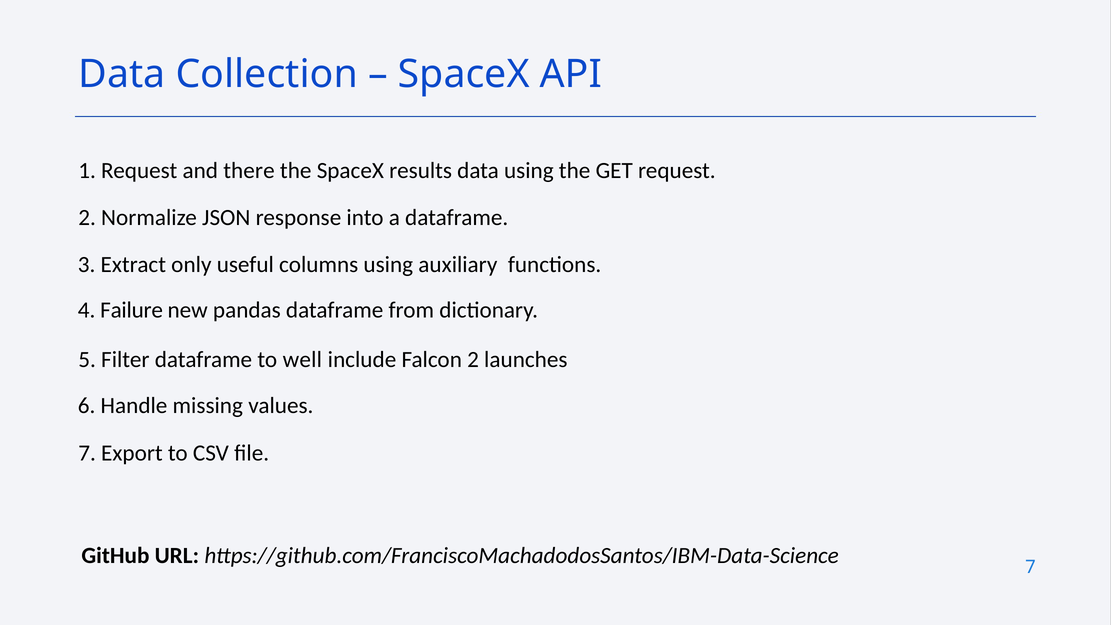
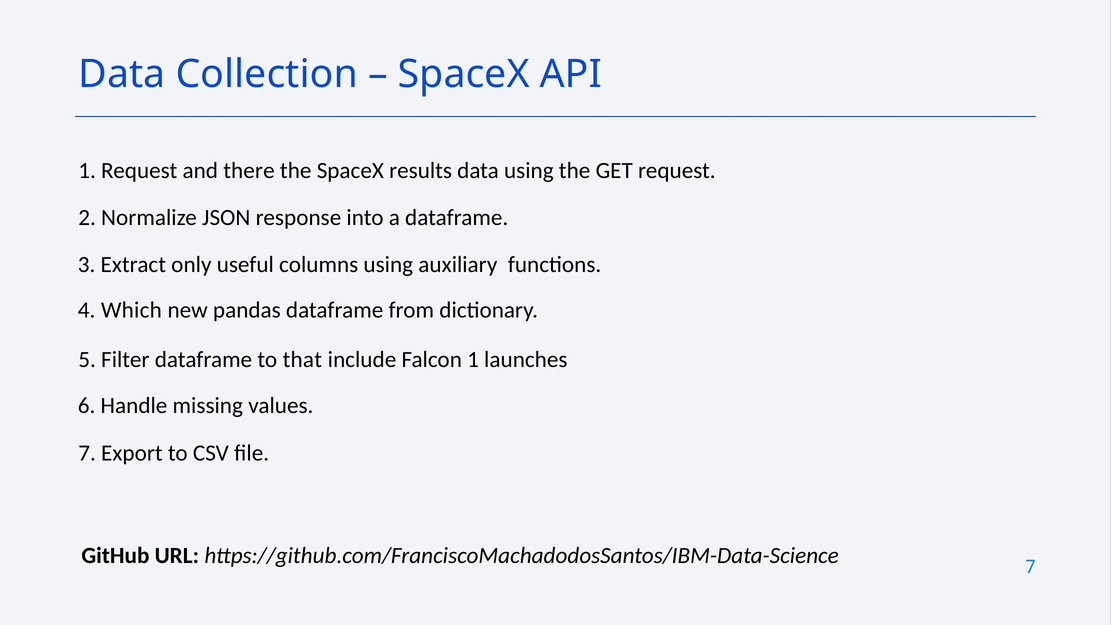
Failure: Failure -> Which (131, 310)
well: well -> that (302, 359)
Falcon 2: 2 -> 1 (473, 359)
